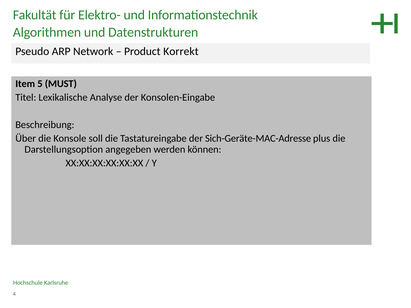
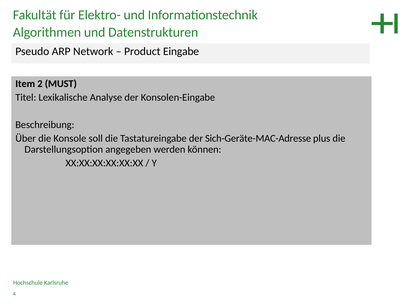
Korrekt: Korrekt -> Eingabe (181, 51)
5: 5 -> 2 (40, 84)
